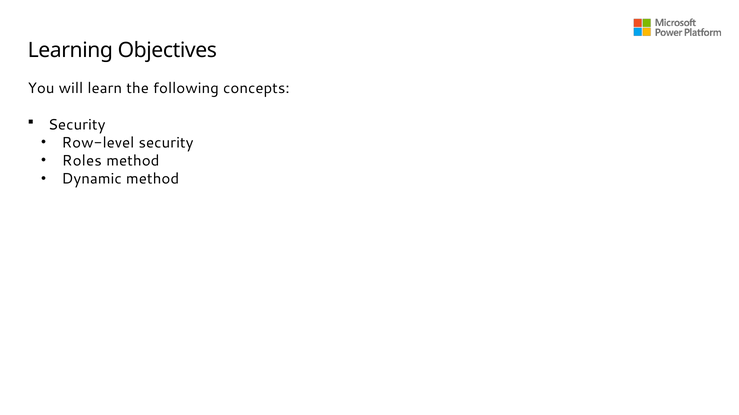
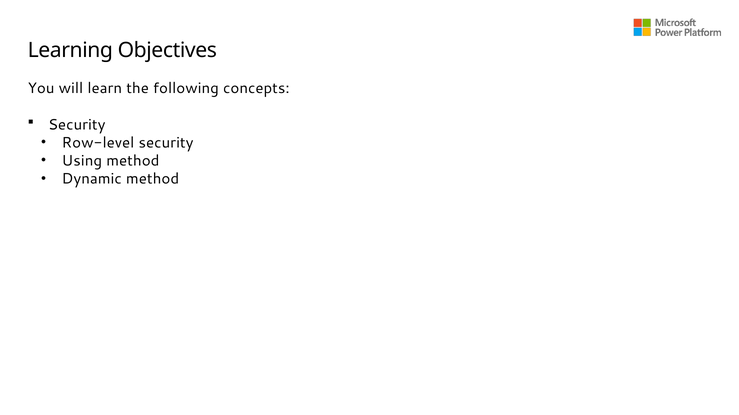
Roles: Roles -> Using (82, 161)
